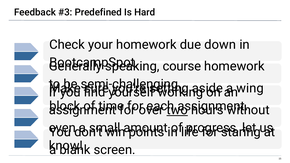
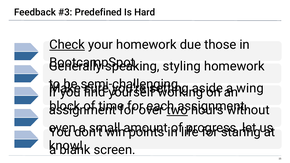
Check underline: none -> present (67, 45)
down: down -> those (220, 45)
course: course -> styling (182, 66)
